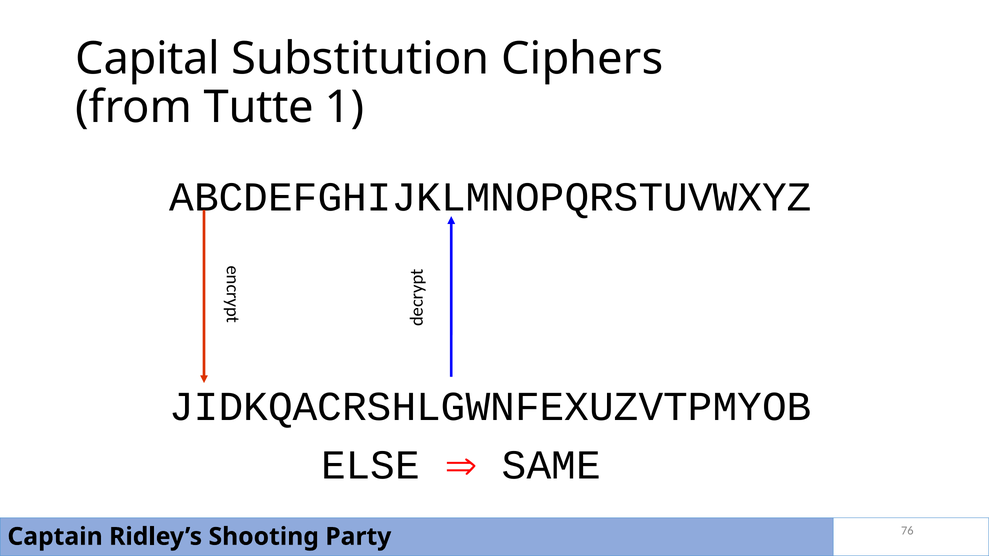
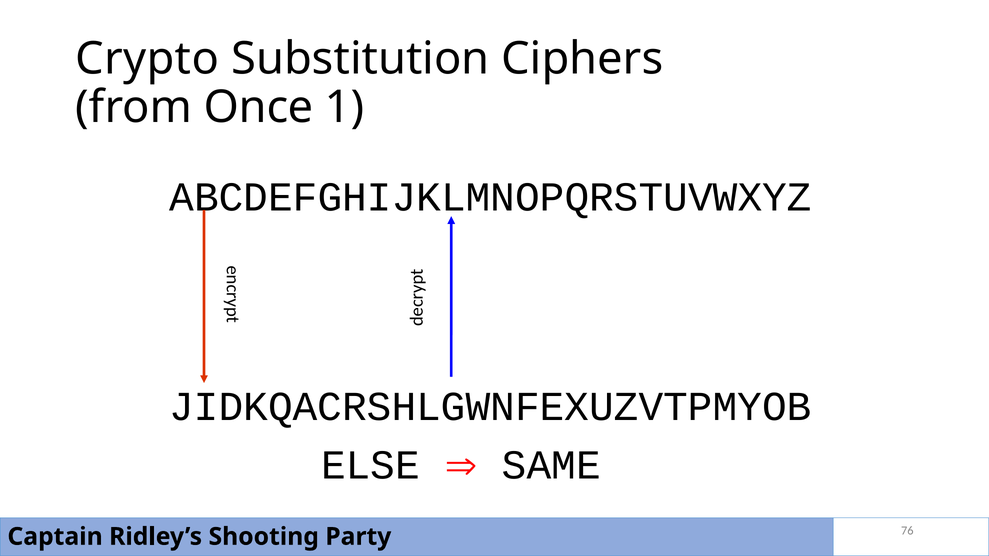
Capital: Capital -> Crypto (147, 59)
Tutte: Tutte -> Once (259, 108)
